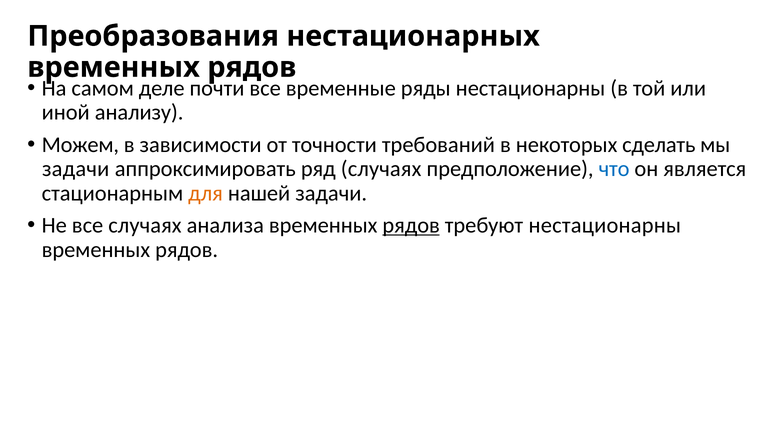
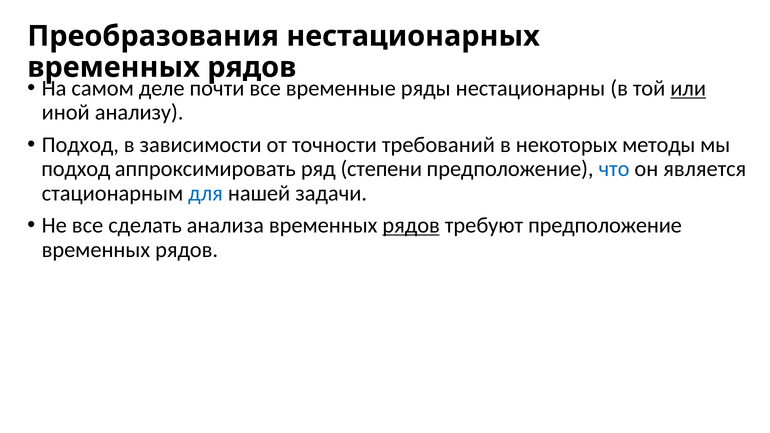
или underline: none -> present (688, 88)
Можем: Можем -> Подход (80, 145)
сделать: сделать -> методы (659, 145)
задачи: задачи -> подход (76, 169)
ряд случаях: случаях -> степени (381, 169)
для colour: orange -> blue (206, 193)
все случаях: случаях -> сделать (145, 225)
требуют нестационарны: нестационарны -> предположение (605, 225)
